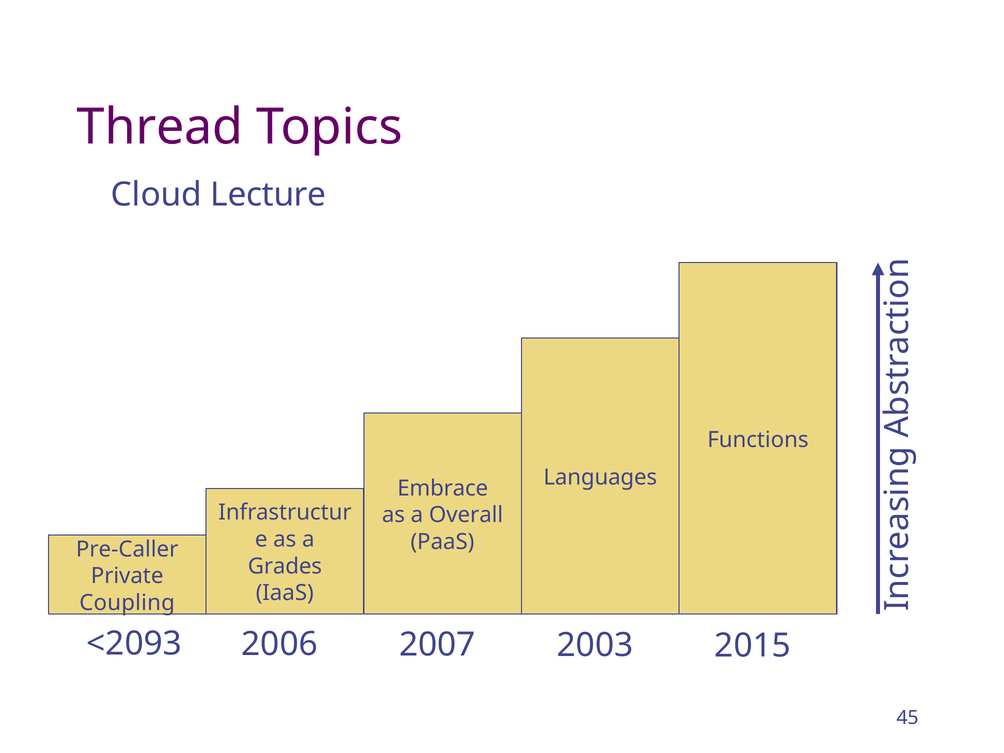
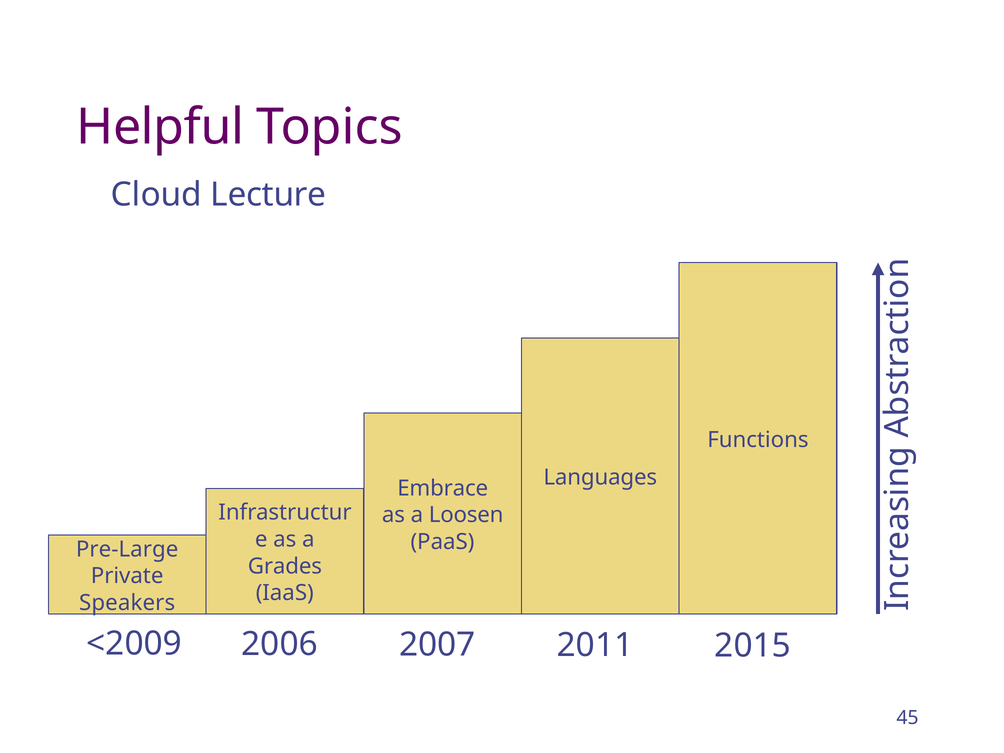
Thread: Thread -> Helpful (160, 127)
Overall: Overall -> Loosen (466, 515)
Pre-Caller: Pre-Caller -> Pre-Large (127, 549)
Coupling: Coupling -> Speakers (127, 603)
<2093: <2093 -> <2009 (134, 644)
2003: 2003 -> 2011 (595, 645)
